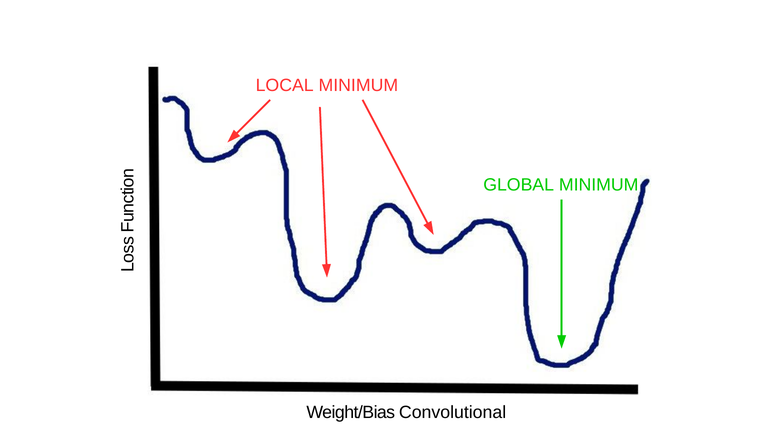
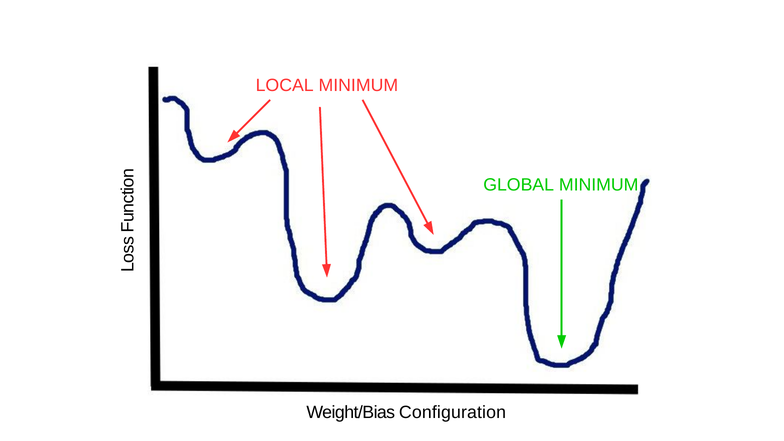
Convolutional: Convolutional -> Configuration (453, 412)
